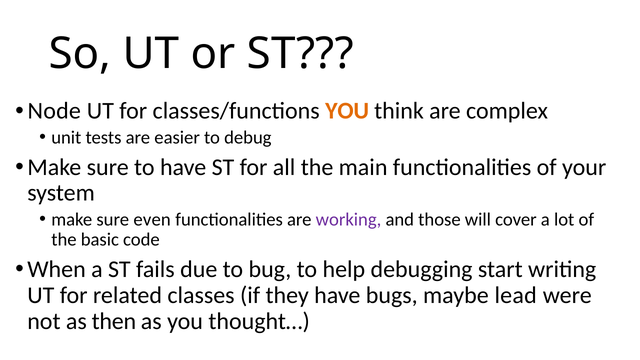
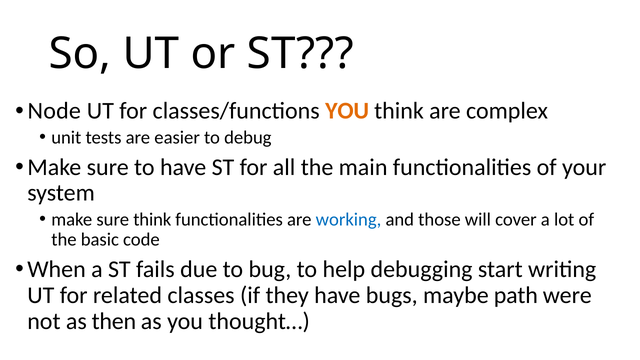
sure even: even -> think (152, 219)
working colour: purple -> blue (349, 219)
lead: lead -> path (516, 295)
